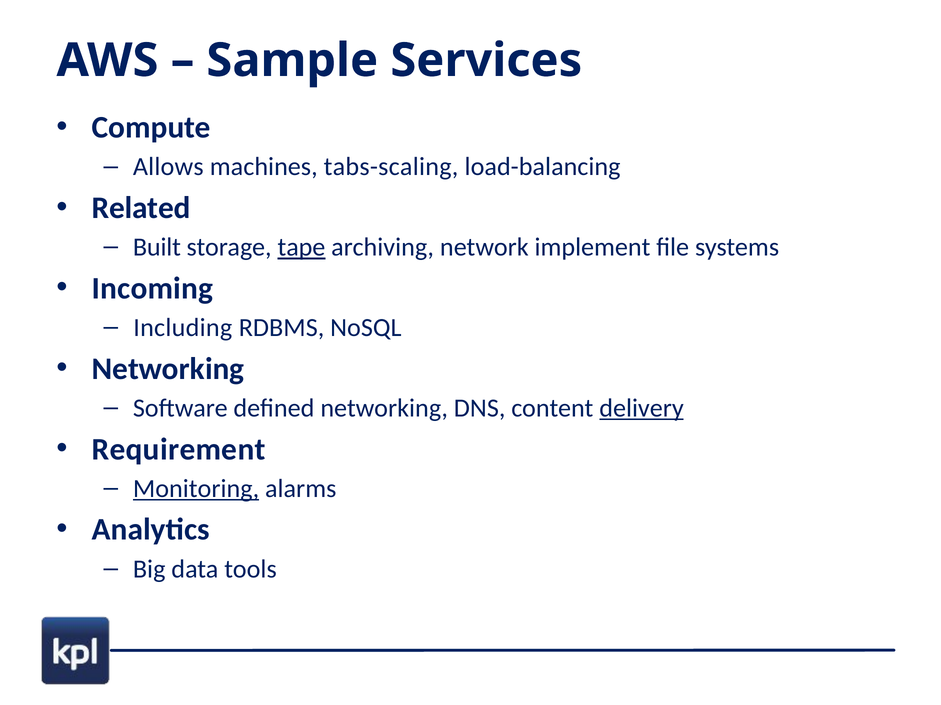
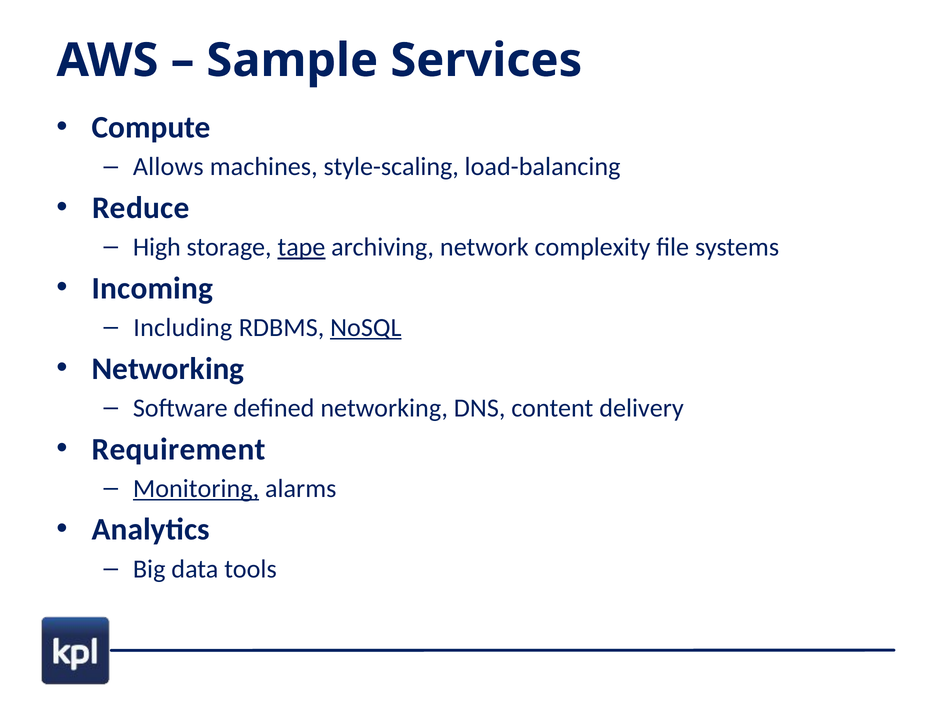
tabs-scaling: tabs-scaling -> style-scaling (391, 167)
Related: Related -> Reduce (141, 208)
Built: Built -> High (157, 248)
implement: implement -> complexity (592, 248)
NoSQL underline: none -> present (366, 328)
delivery underline: present -> none (642, 409)
